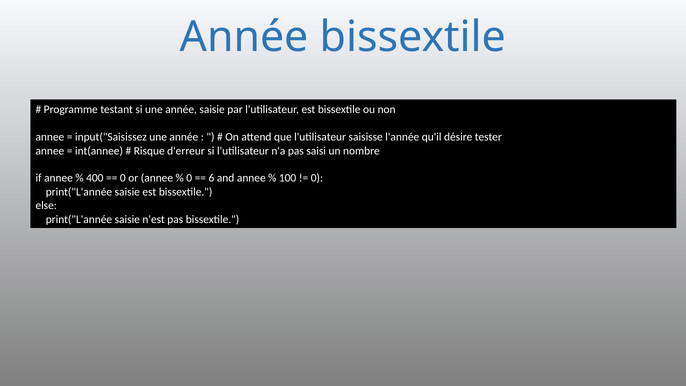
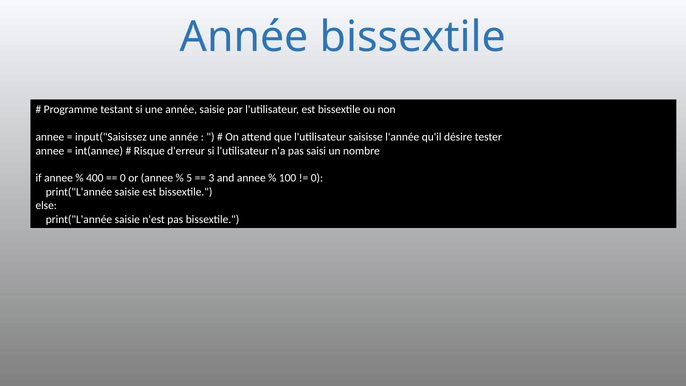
0: 0 -> 5 (189, 178)
6: 6 -> 3 (211, 178)
